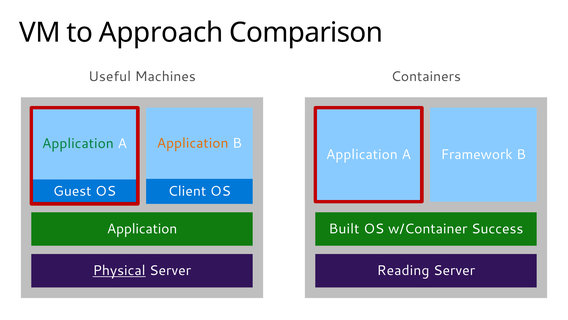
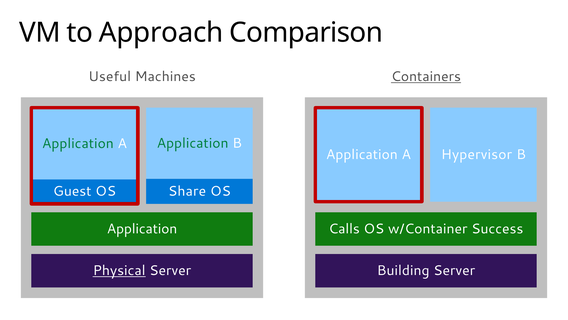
Containers underline: none -> present (426, 76)
Application colour: orange -> green (193, 143)
Framework: Framework -> Hypervisor (477, 154)
Client: Client -> Share (187, 191)
Built: Built -> Calls (344, 229)
Reading: Reading -> Building (403, 270)
